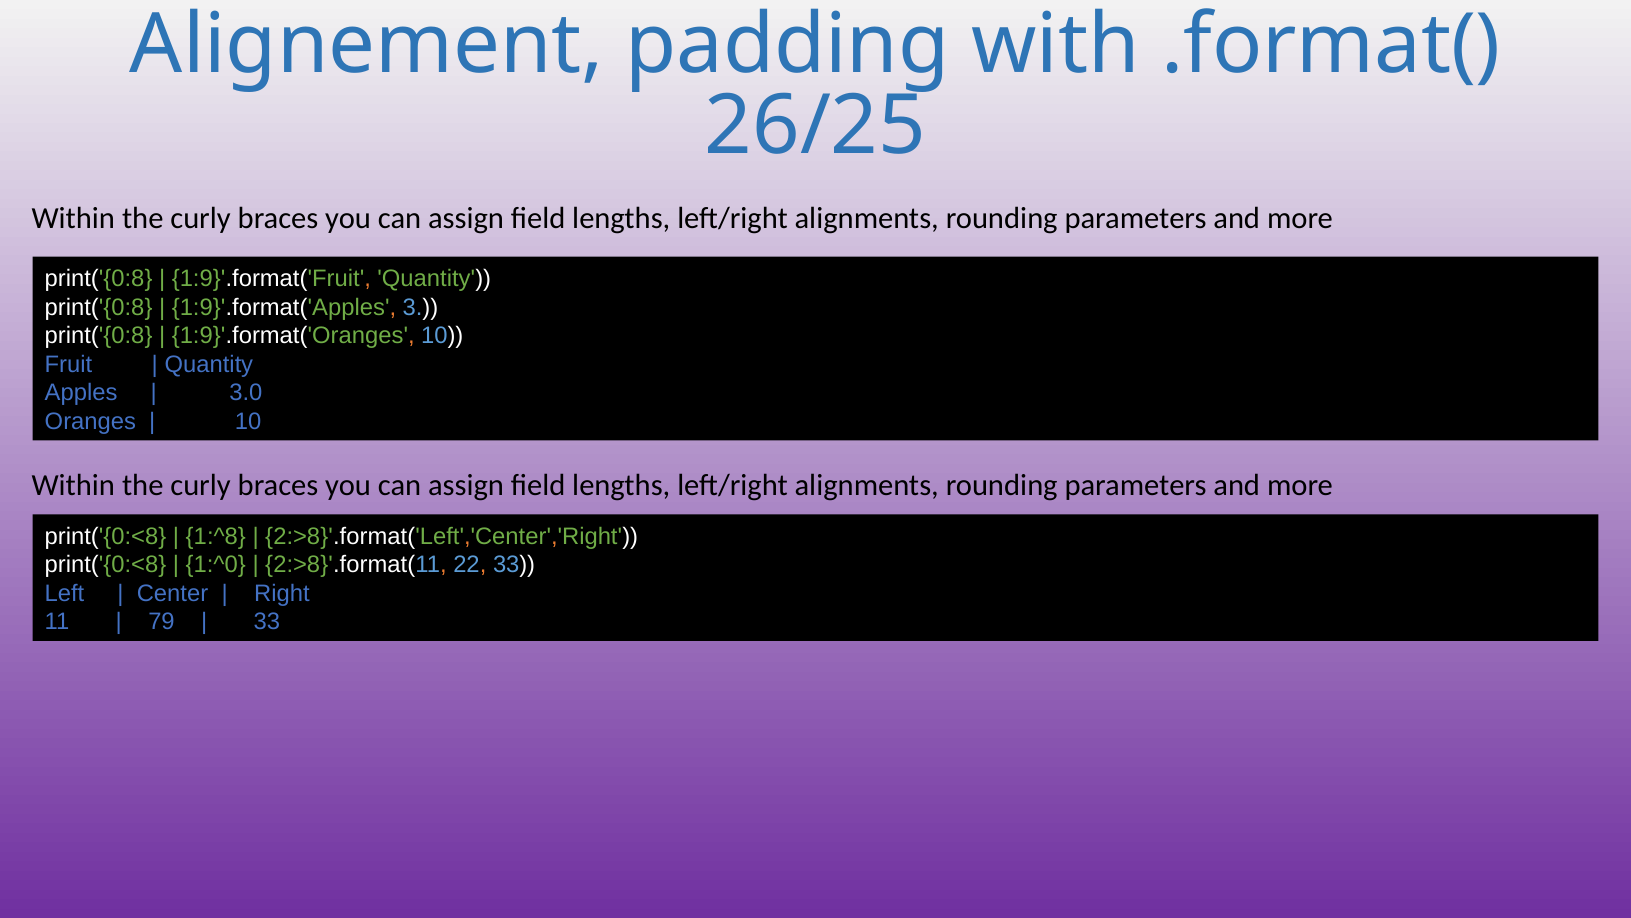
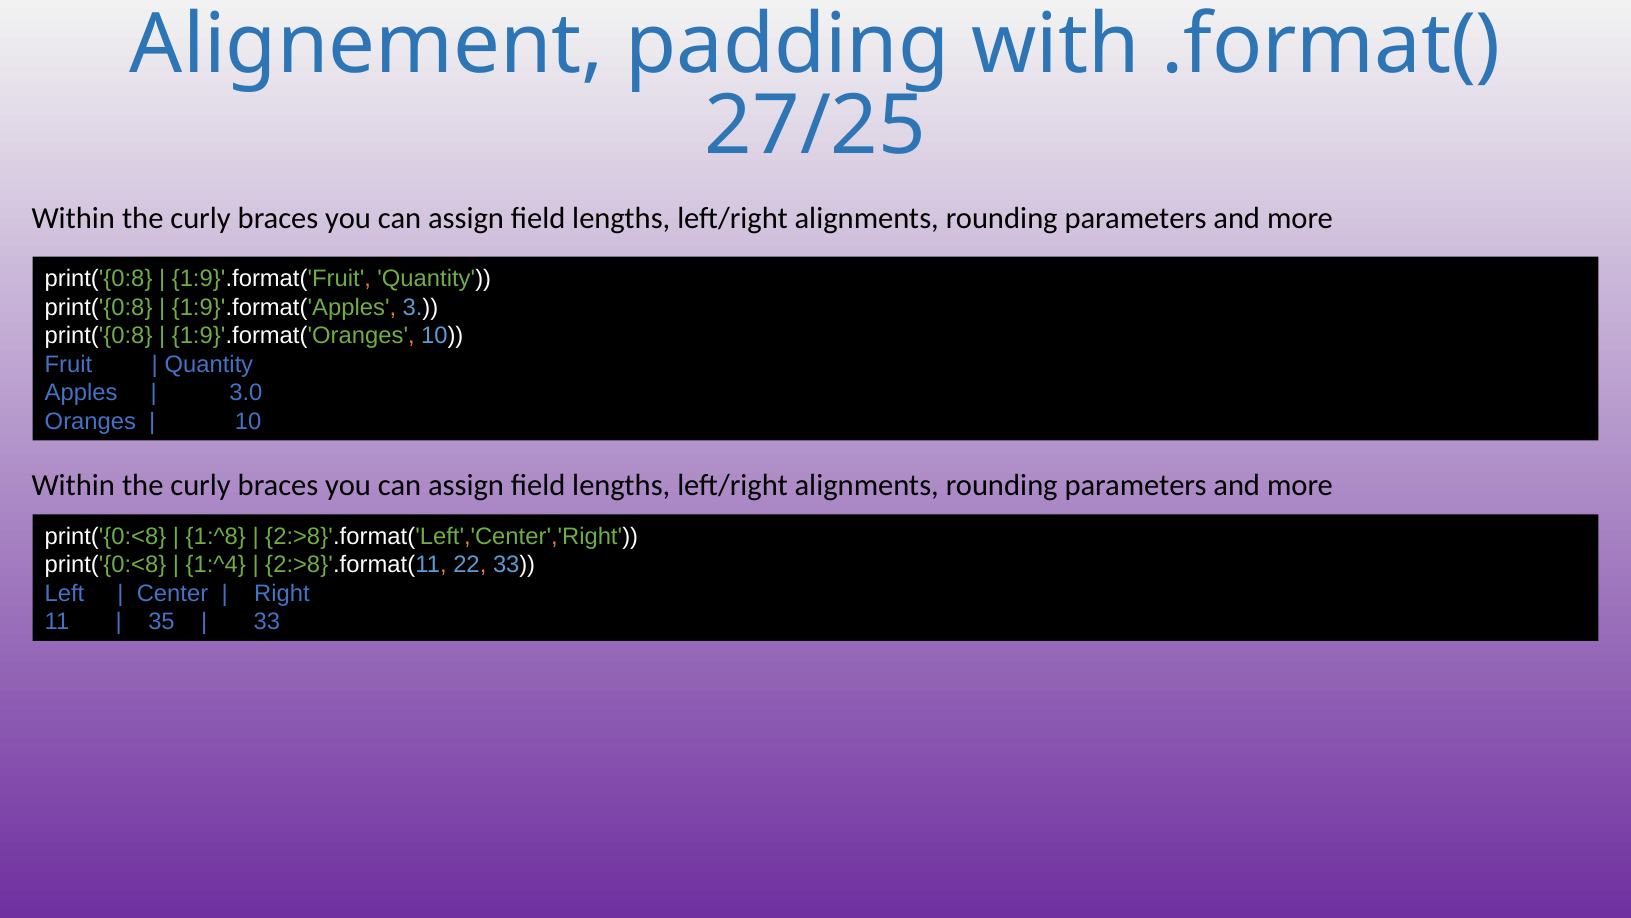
26/25: 26/25 -> 27/25 (816, 126)
1:^0: 1:^0 -> 1:^4 (216, 565)
79: 79 -> 35 (161, 622)
